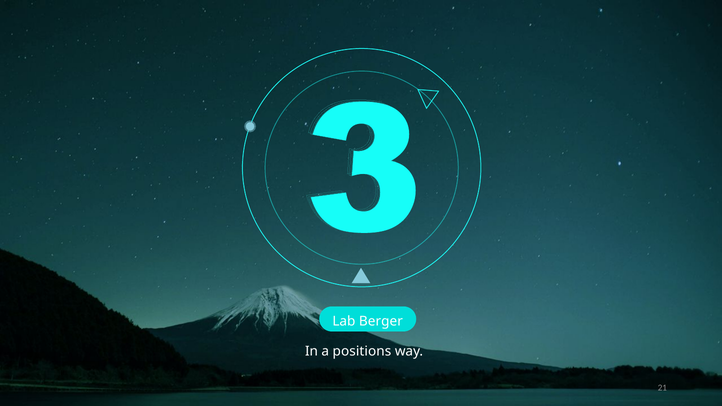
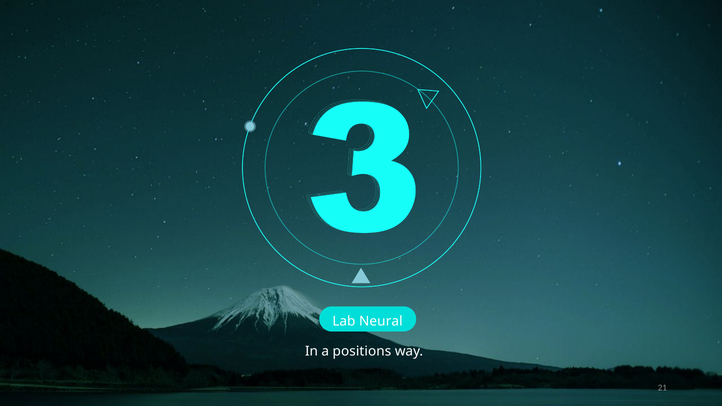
Berger: Berger -> Neural (381, 321)
